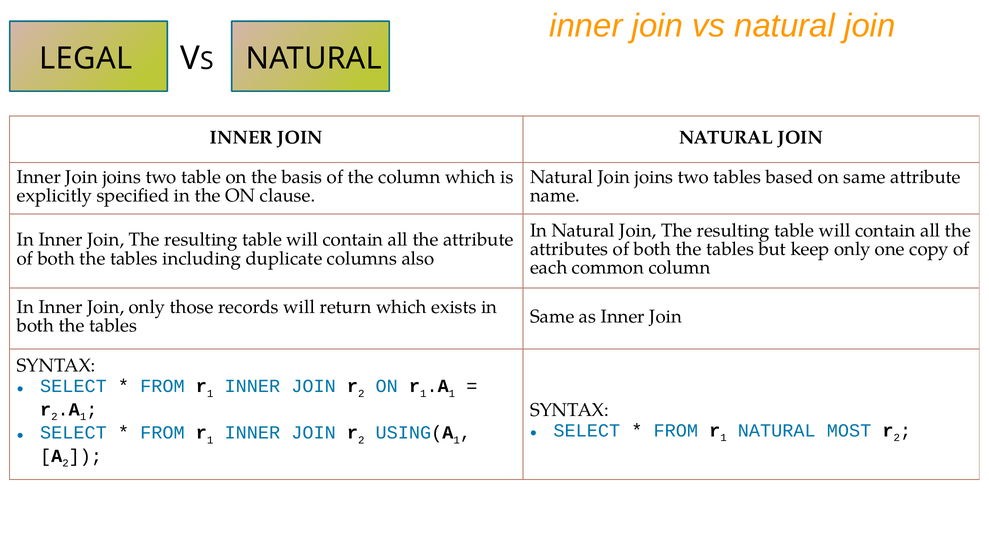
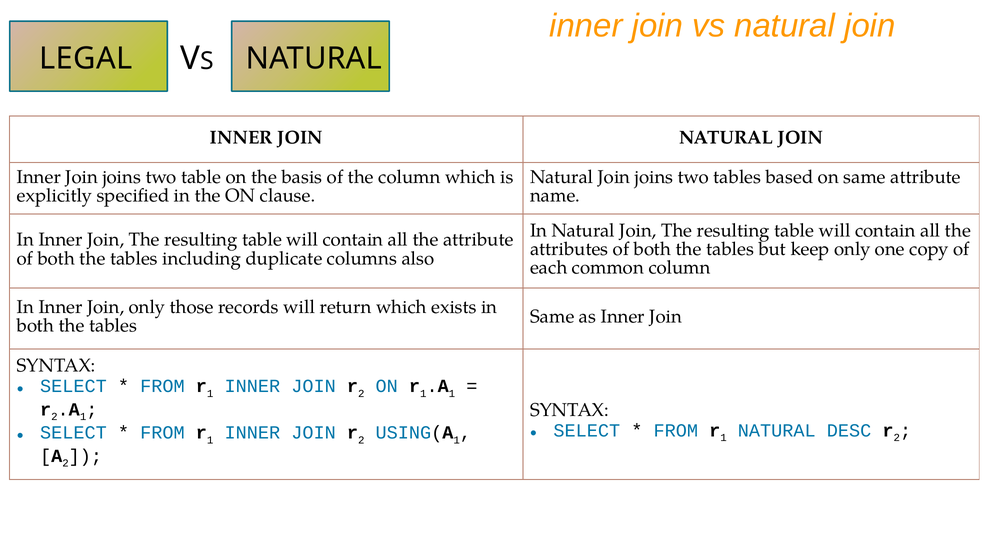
MOST: MOST -> DESC (849, 431)
